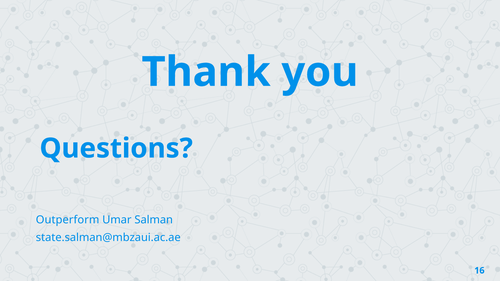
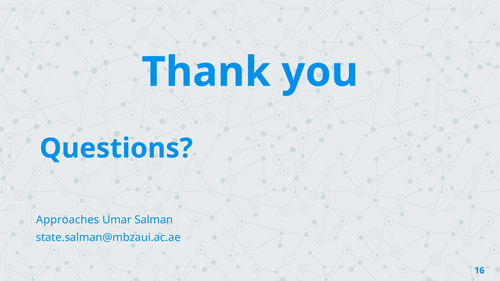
Outperform: Outperform -> Approaches (68, 220)
